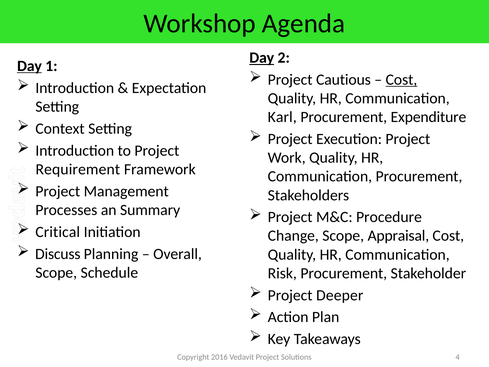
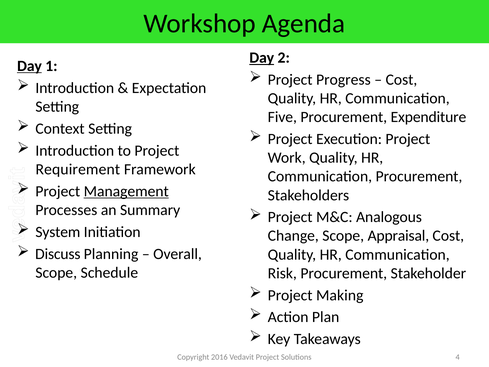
Cautious: Cautious -> Progress (343, 80)
Cost underline: present -> none (401, 80)
Karl: Karl -> Five (282, 117)
Management underline: none -> present (126, 191)
Procedure: Procedure -> Analogous (389, 217)
Critical: Critical -> System (58, 232)
Deeper: Deeper -> Making (340, 295)
